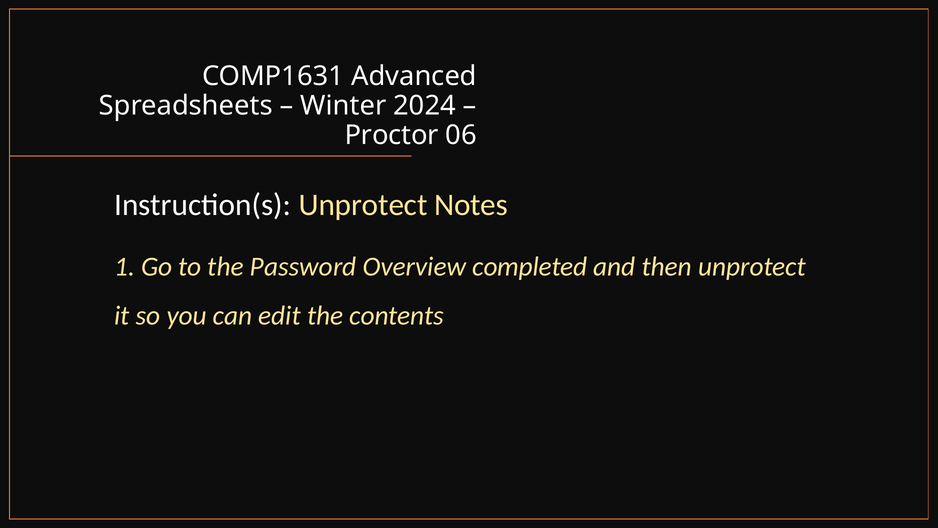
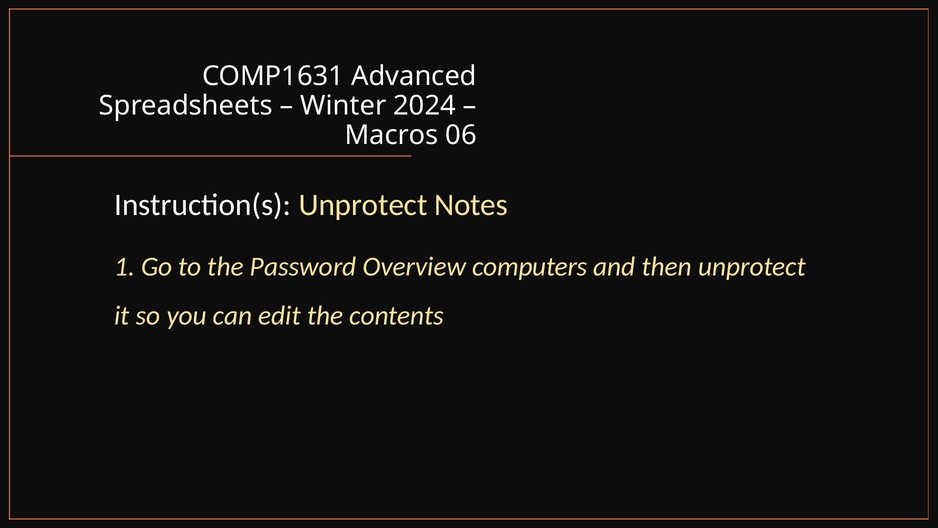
Proctor: Proctor -> Macros (392, 135)
completed: completed -> computers (530, 266)
